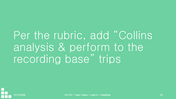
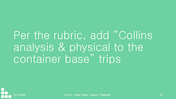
perform: perform -> physical (90, 47)
recording: recording -> container (37, 59)
